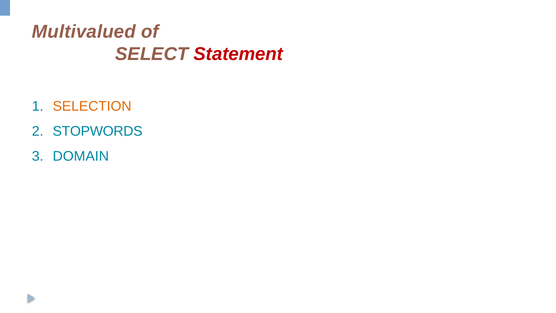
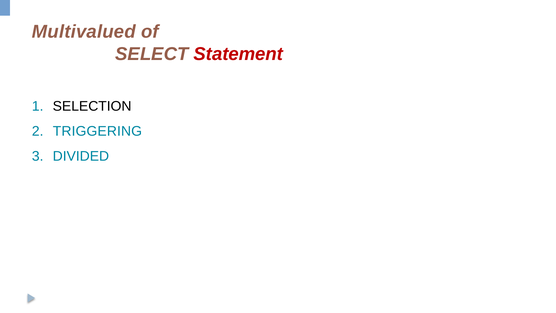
SELECTION colour: orange -> black (92, 106)
STOPWORDS: STOPWORDS -> TRIGGERING (97, 131)
DOMAIN: DOMAIN -> DIVIDED (81, 156)
